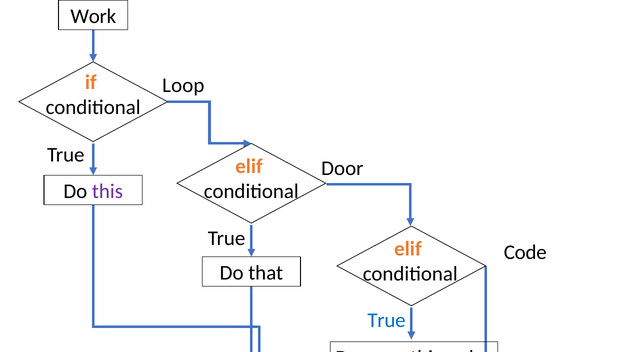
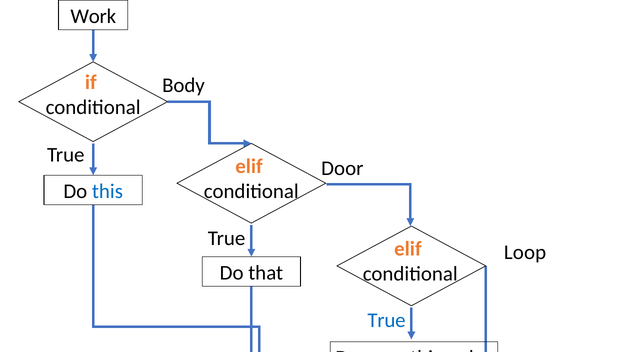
Loop: Loop -> Body (183, 86)
this colour: purple -> blue (107, 192)
Code: Code -> Loop (525, 253)
